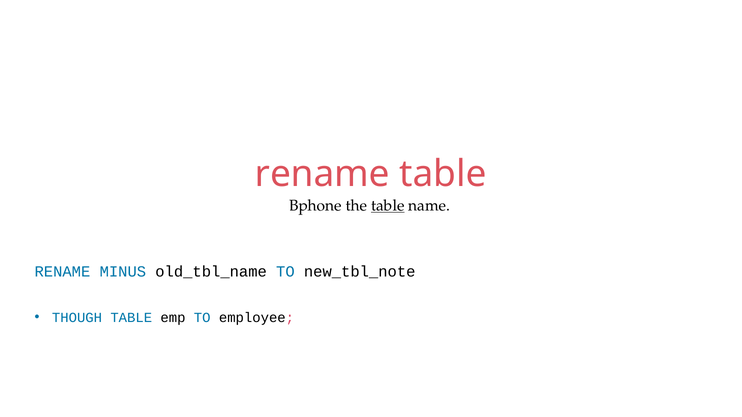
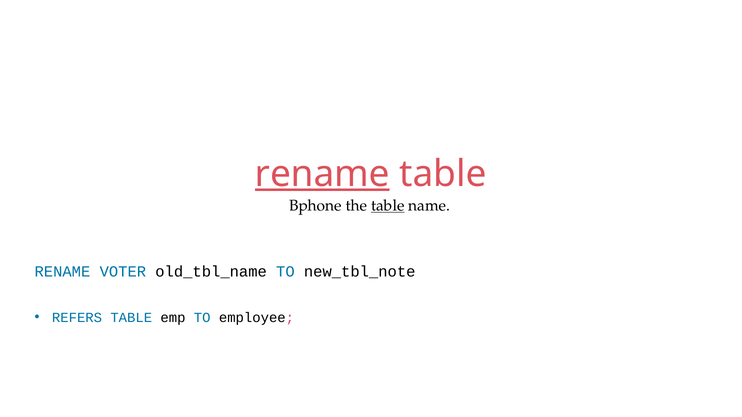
rename underline: none -> present (322, 174)
MINUS: MINUS -> VOTER (123, 272)
THOUGH: THOUGH -> REFERS (77, 318)
